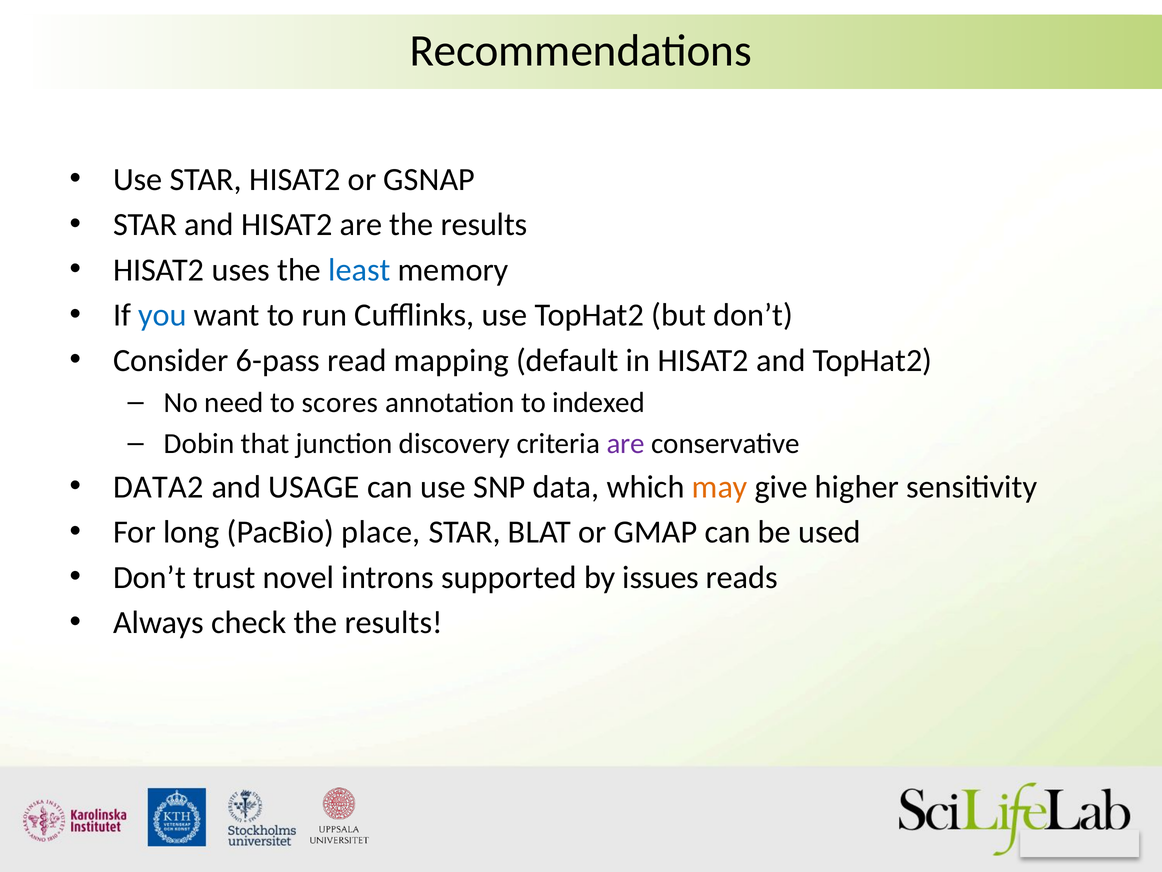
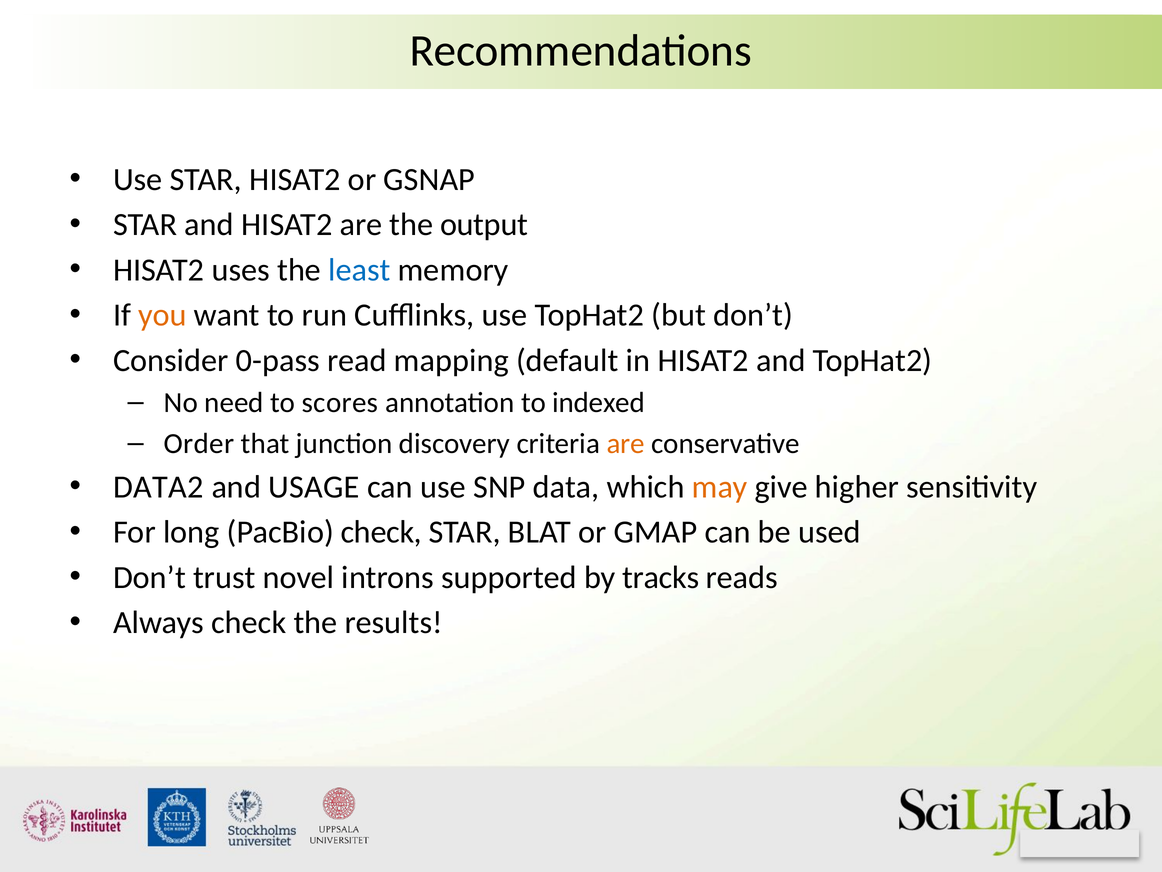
are the results: results -> output (484, 225)
you colour: blue -> orange (162, 315)
6-pass: 6-pass -> 0-pass (278, 360)
Dobin: Dobin -> Order (199, 443)
are colour: purple -> orange (626, 443)
PacBio place: place -> check (381, 532)
issues: issues -> tracks (661, 577)
